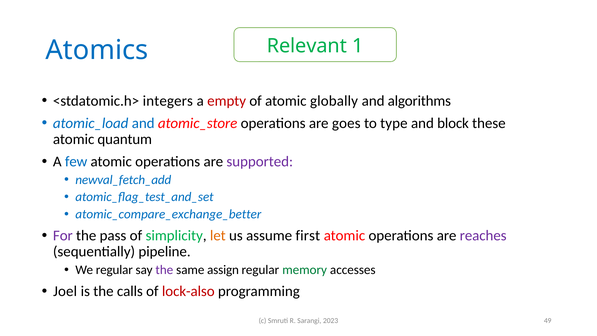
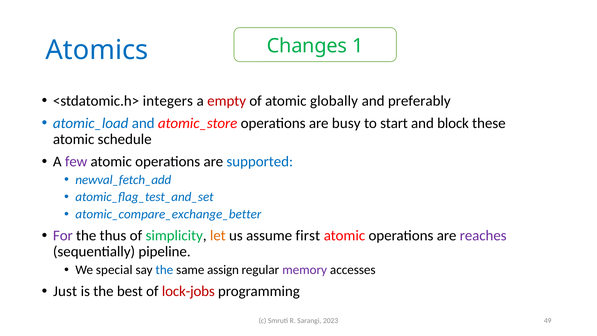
Relevant: Relevant -> Changes (307, 46)
algorithms: algorithms -> preferably (419, 101)
goes: goes -> busy (346, 123)
type: type -> start (394, 123)
quantum: quantum -> schedule (125, 139)
few colour: blue -> purple (76, 161)
supported colour: purple -> blue (260, 161)
pass: pass -> thus (113, 235)
We regular: regular -> special (114, 270)
the colour: purple -> blue (164, 270)
memory colour: green -> purple (305, 270)
Joel: Joel -> Just (65, 291)
calls: calls -> best (130, 291)
lock-also: lock-also -> lock-jobs (188, 291)
